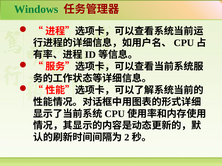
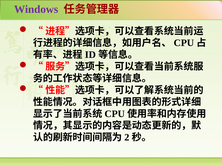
Windows colour: green -> purple (36, 9)
